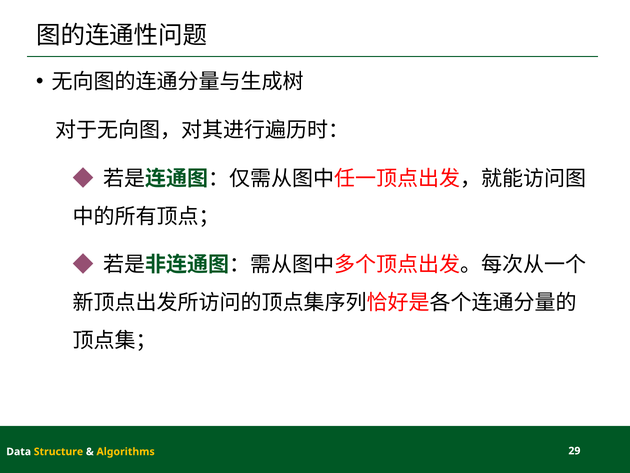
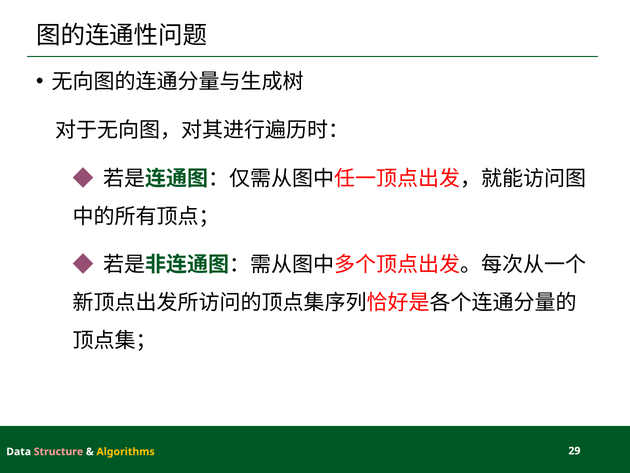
Structure colour: yellow -> pink (58, 451)
